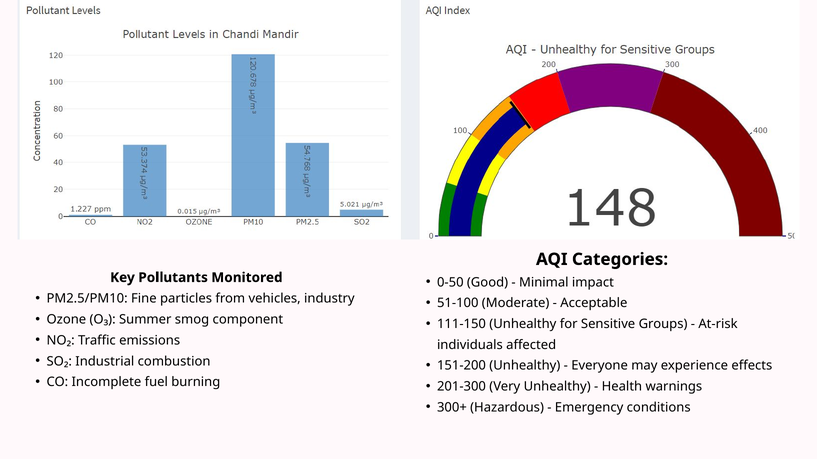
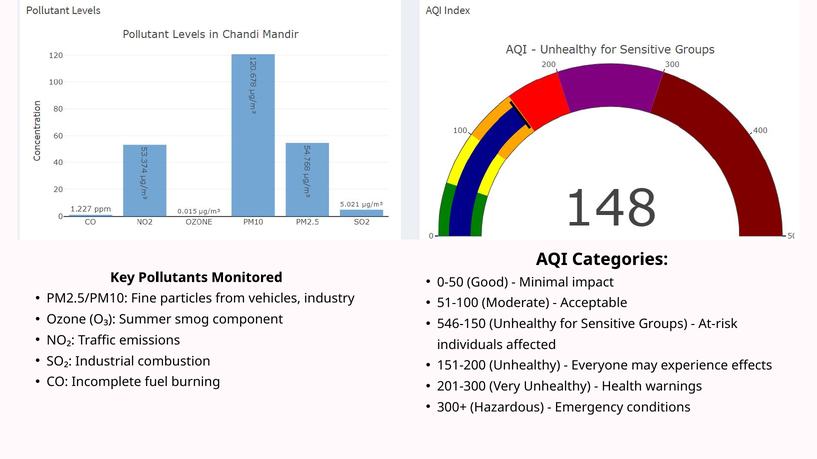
111-150: 111-150 -> 546-150 (461, 324)
